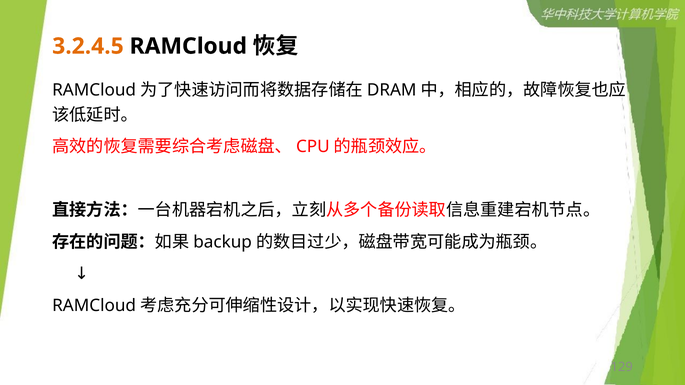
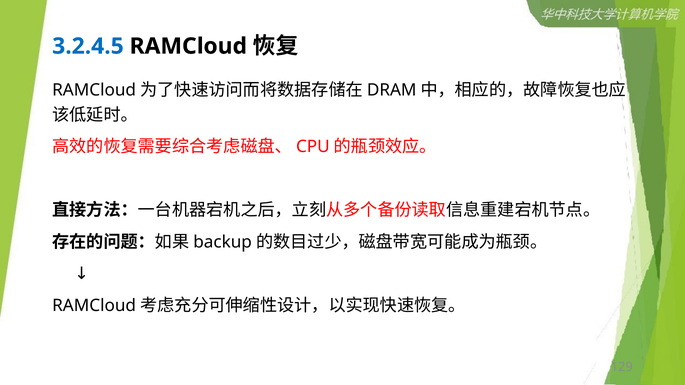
3.2.4.5 colour: orange -> blue (88, 46)
